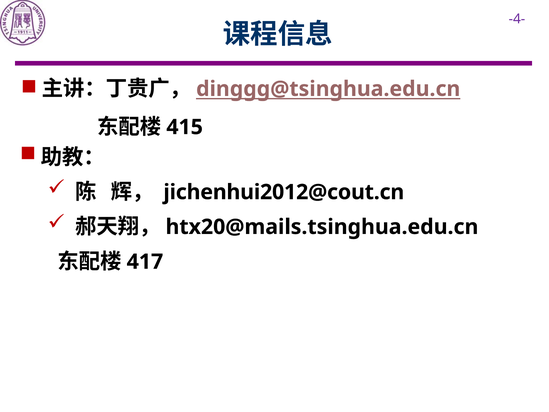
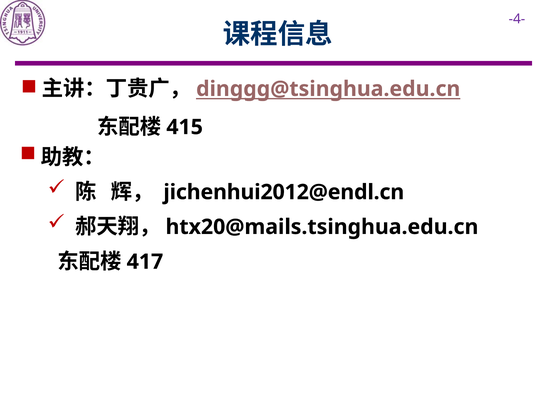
jichenhui2012@cout.cn: jichenhui2012@cout.cn -> jichenhui2012@endl.cn (284, 192)
